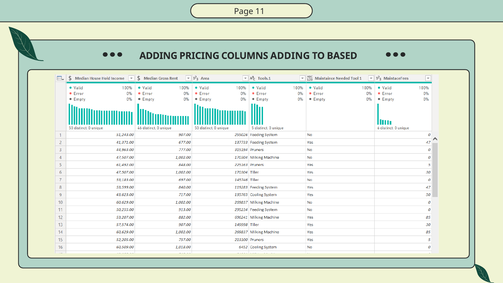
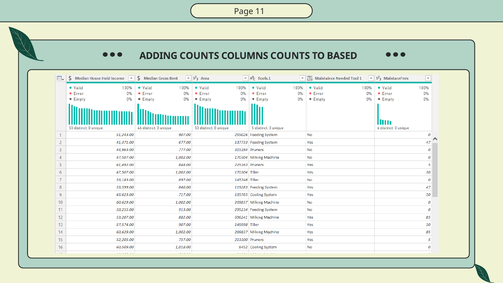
ADDING PRICING: PRICING -> COUNTS (199, 56)
COLUMNS ADDING: ADDING -> COUNTS (290, 56)
